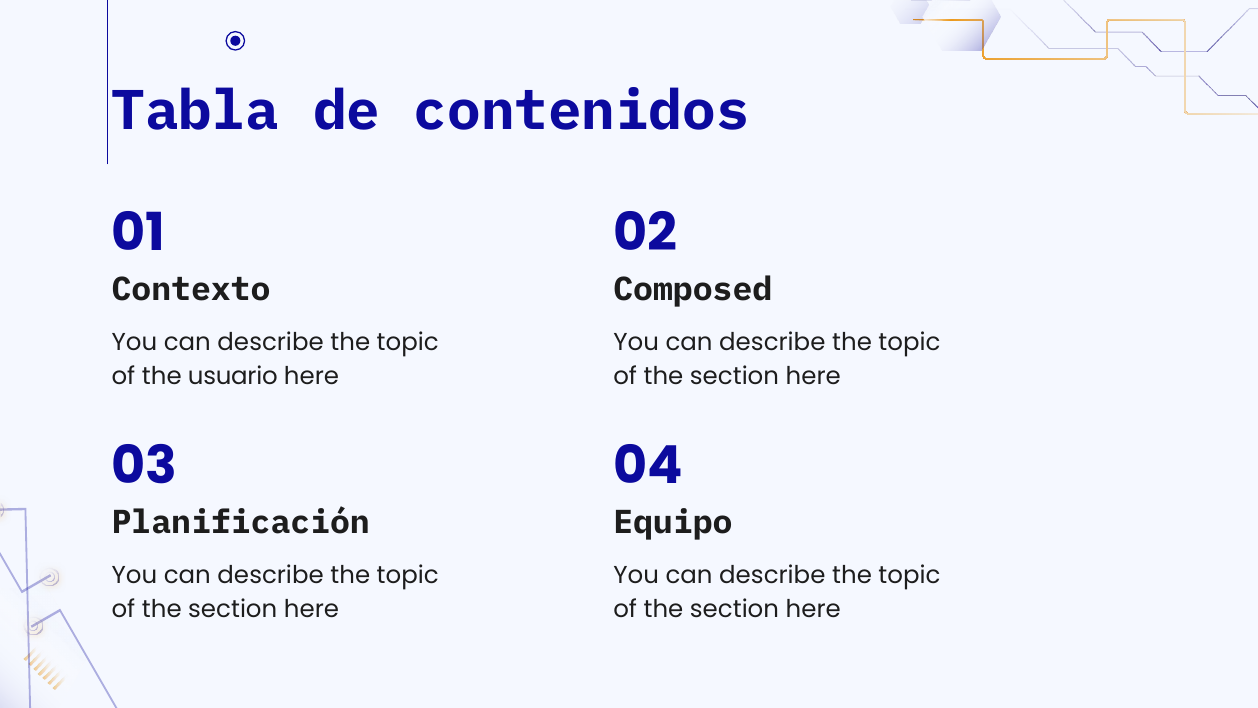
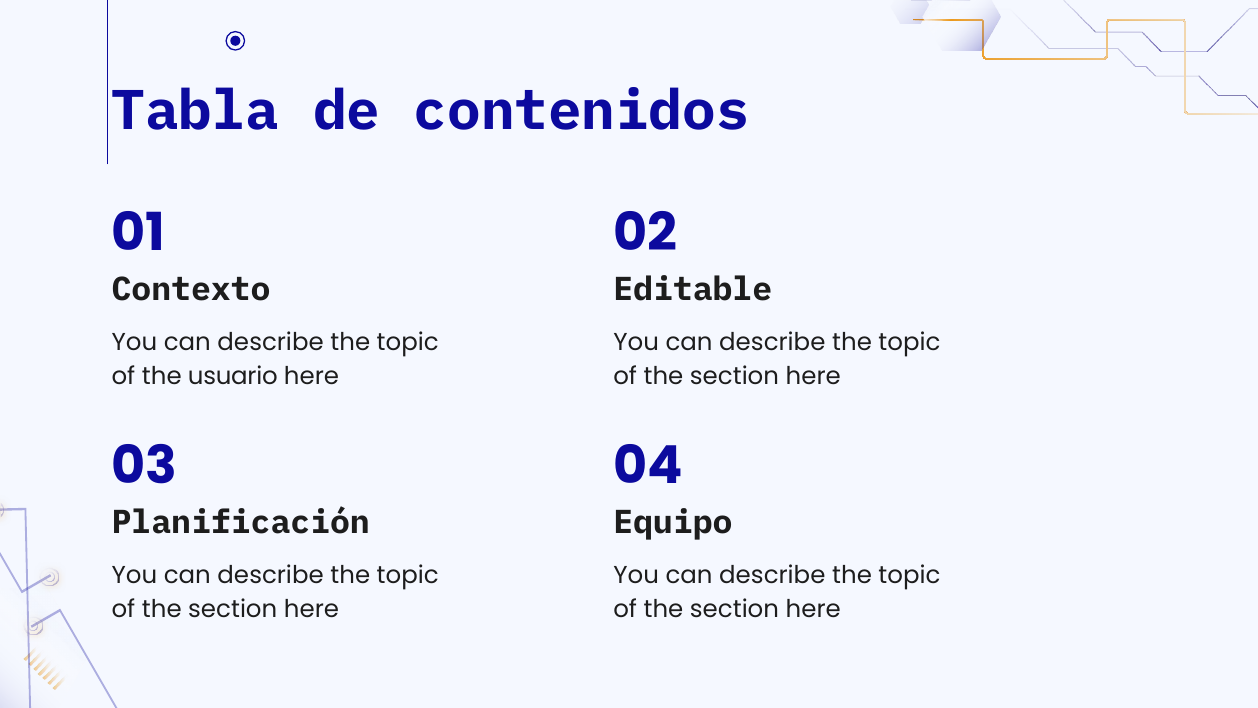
Composed: Composed -> Editable (693, 289)
